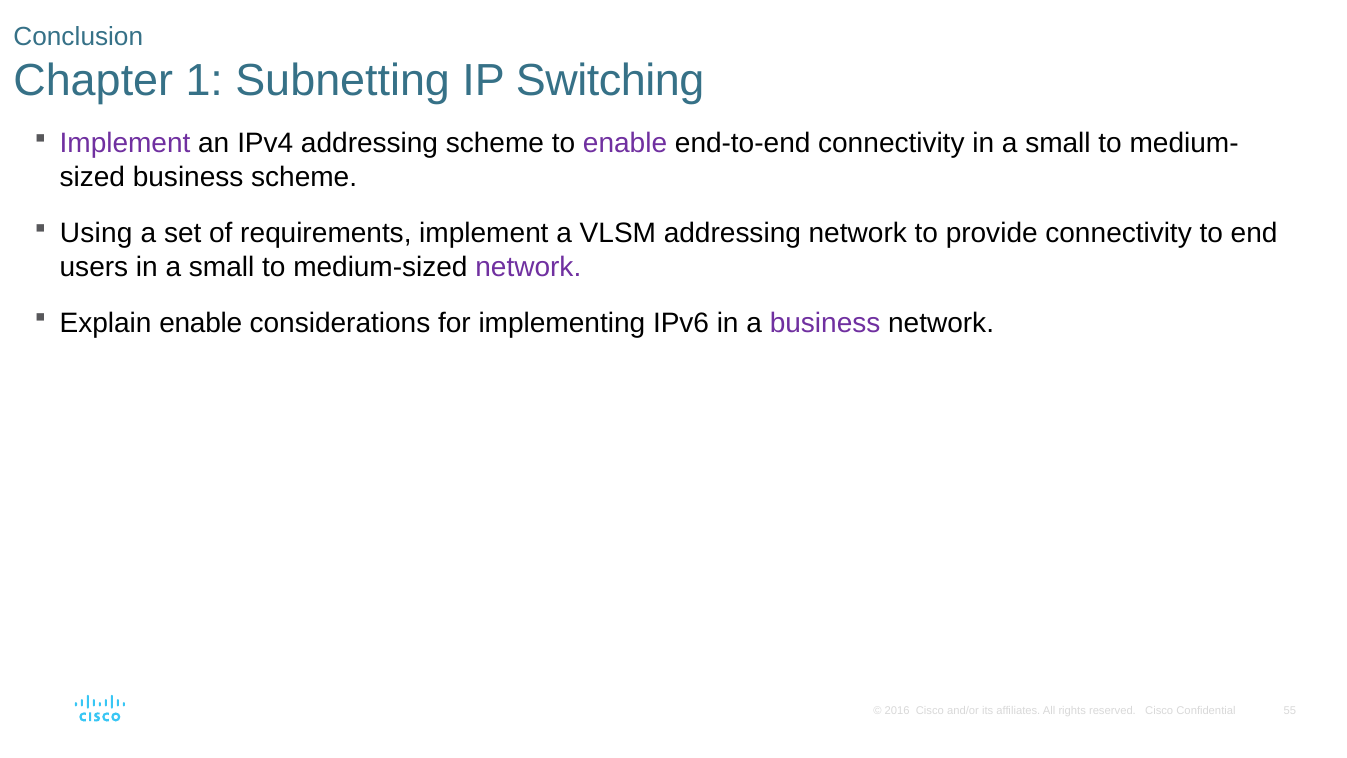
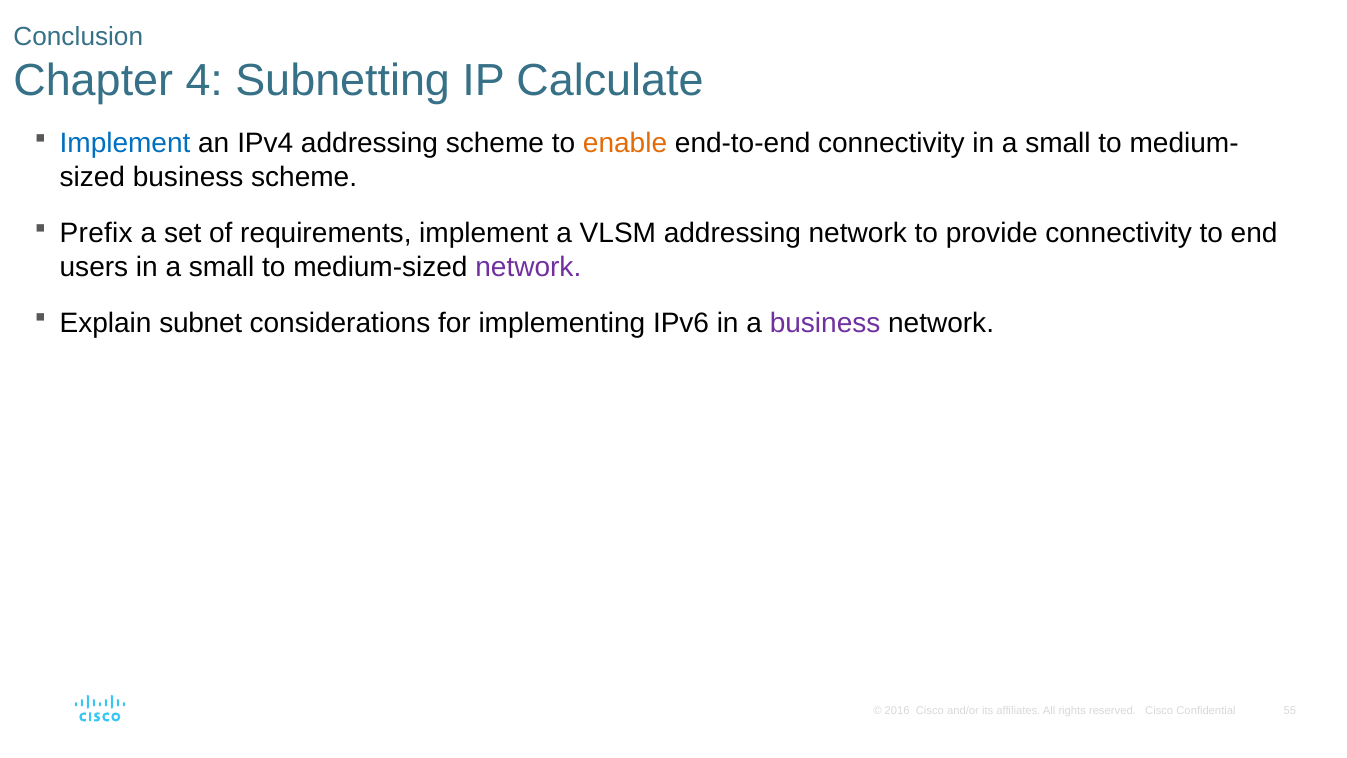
1: 1 -> 4 (204, 81)
Switching: Switching -> Calculate (610, 81)
Implement colour: purple -> blue (125, 143)
enable colour: purple -> orange (625, 143)
Using: Using -> Prefix (96, 233)
Explain enable: enable -> subnet (201, 323)
